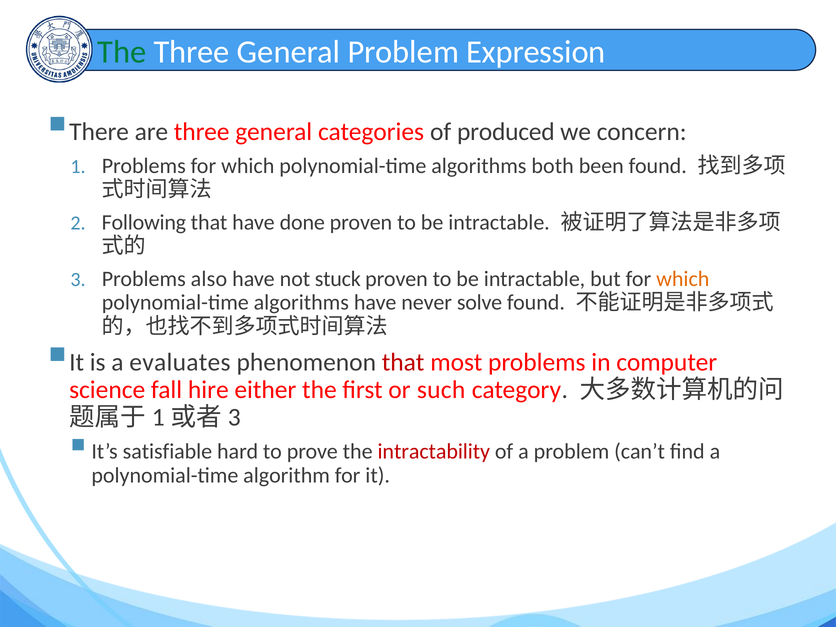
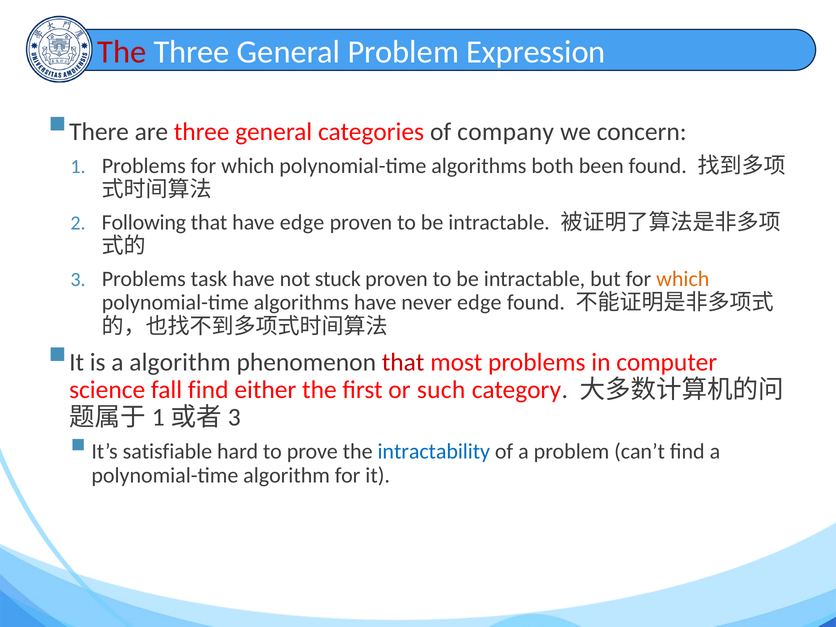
The colour: green -> red (122, 52)
produced: produced -> company (506, 132)
have done: done -> edge (302, 222)
also: also -> task (209, 279)
never solve: solve -> edge (479, 303)
a evaluates: evaluates -> algorithm (180, 362)
fall hire: hire -> find (208, 390)
intractability colour: red -> blue (434, 452)
